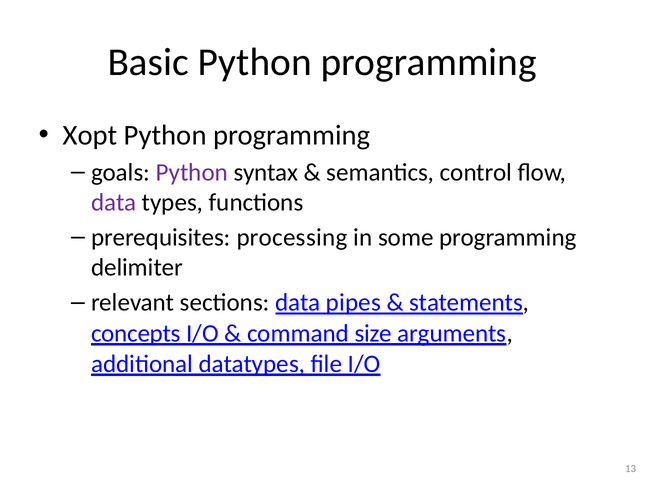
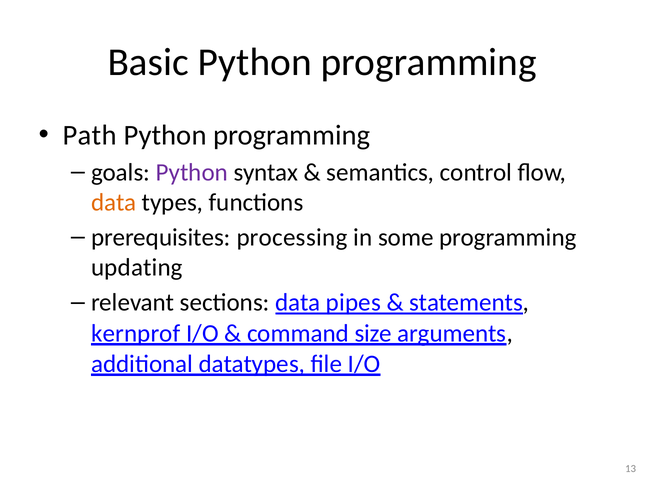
Xopt: Xopt -> Path (90, 135)
data colour: purple -> orange (114, 202)
delimiter: delimiter -> updating (137, 267)
concepts: concepts -> kernprof (136, 333)
